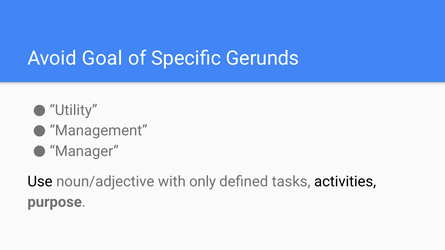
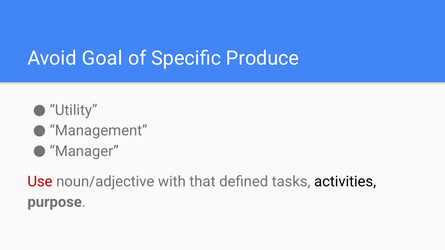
Gerunds: Gerunds -> Produce (263, 58)
Use colour: black -> red (40, 182)
only: only -> that (202, 182)
